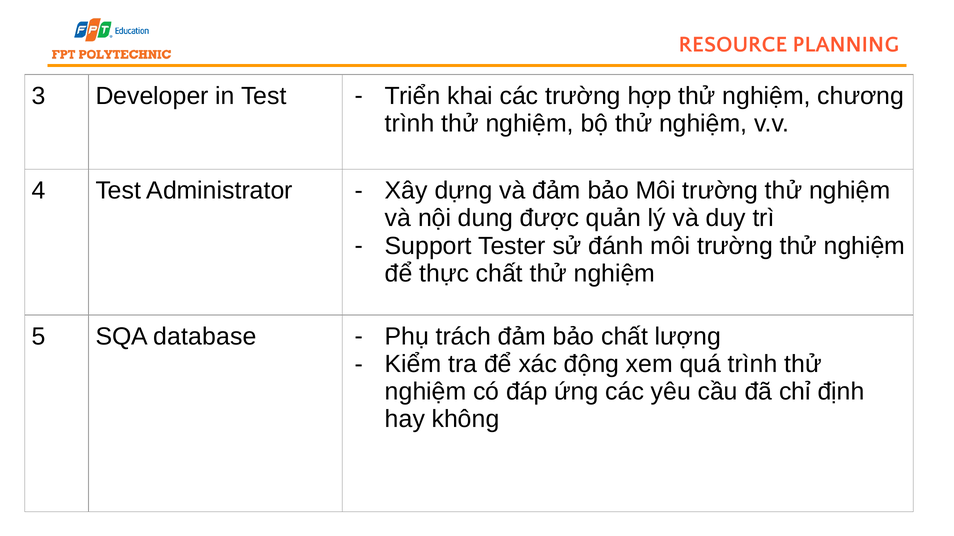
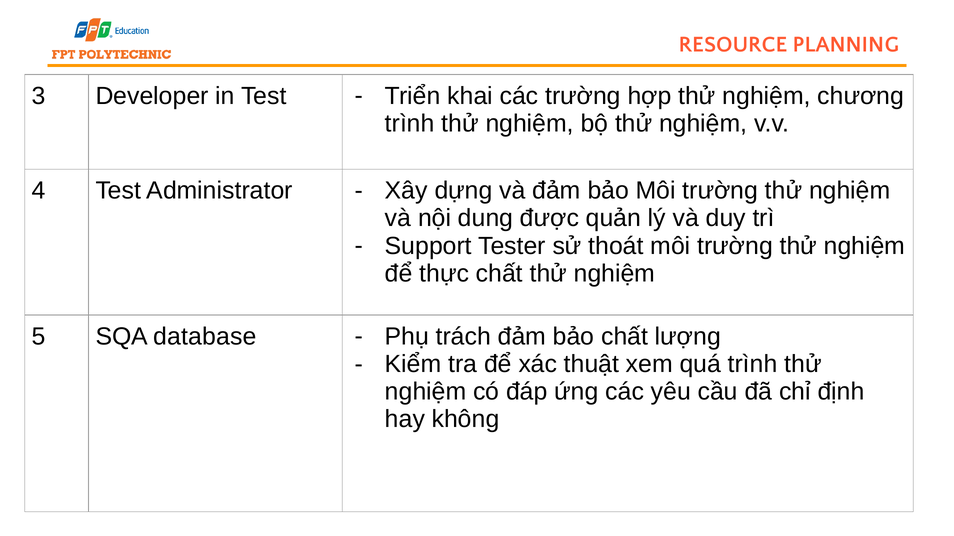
đánh: đánh -> thoát (616, 246)
động: động -> thuật (592, 364)
